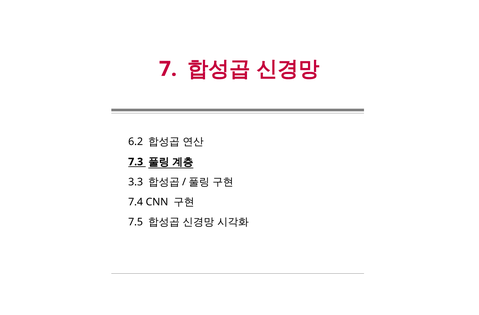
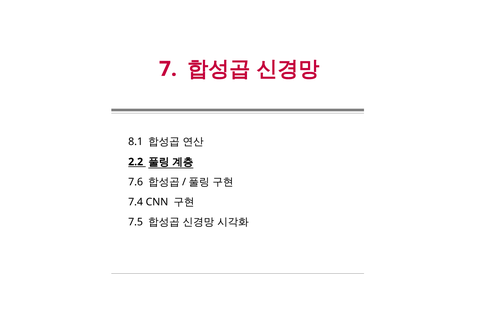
6.2: 6.2 -> 8.1 (136, 142)
7.3: 7.3 -> 2.2 (136, 162)
3.3: 3.3 -> 7.6 (136, 182)
